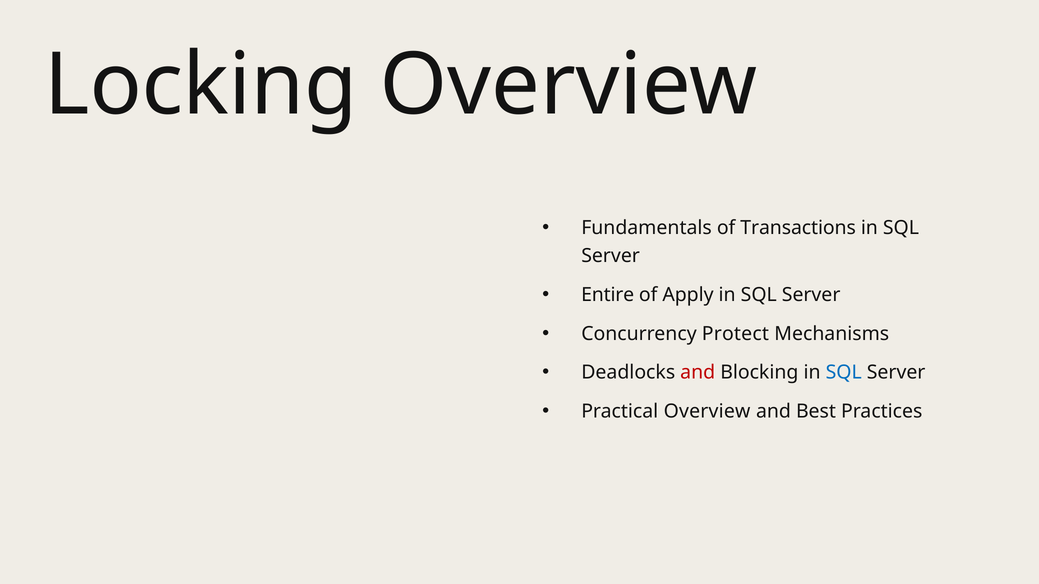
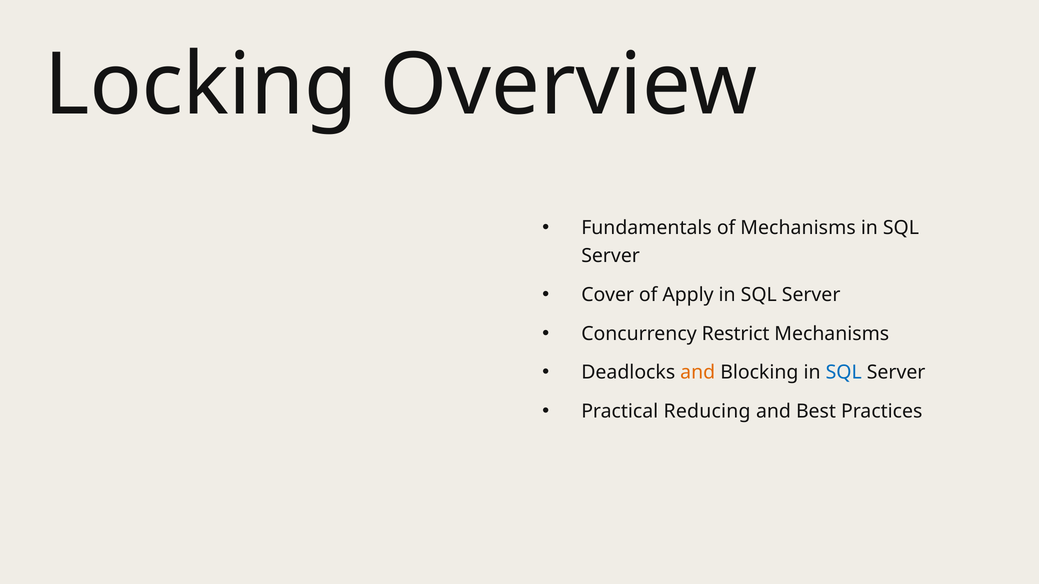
of Transactions: Transactions -> Mechanisms (798, 228)
Entire: Entire -> Cover (608, 295)
Protect: Protect -> Restrict (736, 334)
and colour: red -> orange (698, 373)
Practical Overview: Overview -> Reducing (707, 412)
